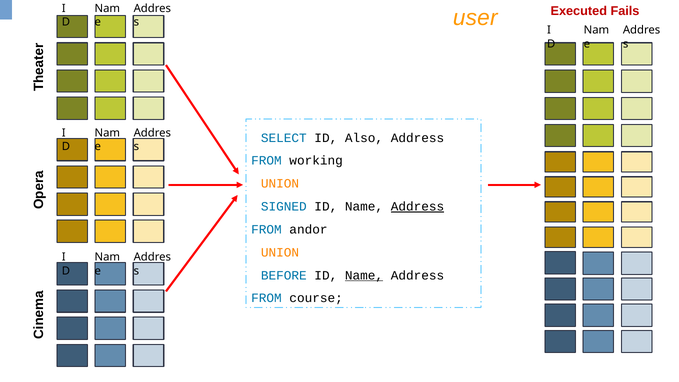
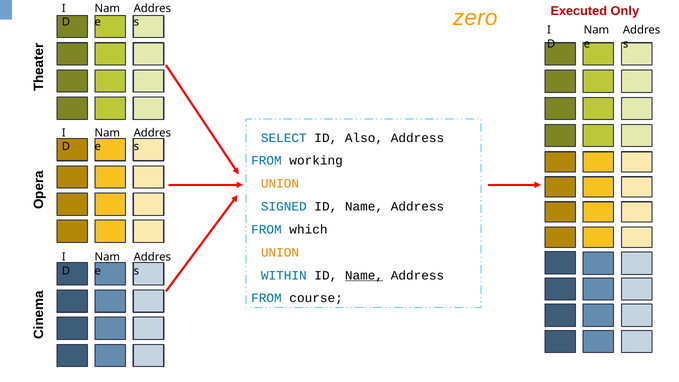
Fails: Fails -> Only (625, 11)
user: user -> zero (475, 18)
Address underline: present -> none (417, 207)
andor: andor -> which (308, 229)
BEFORE: BEFORE -> WITHIN (284, 275)
